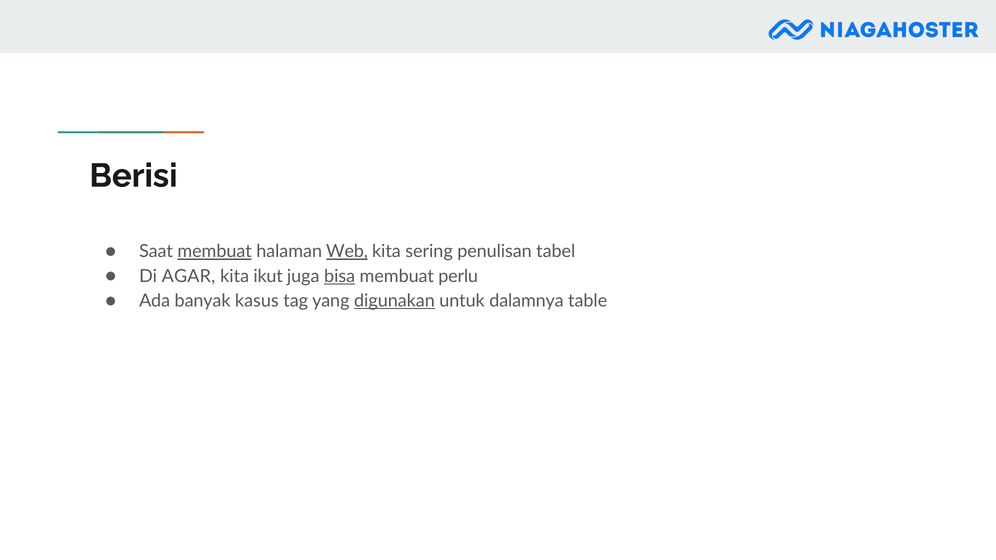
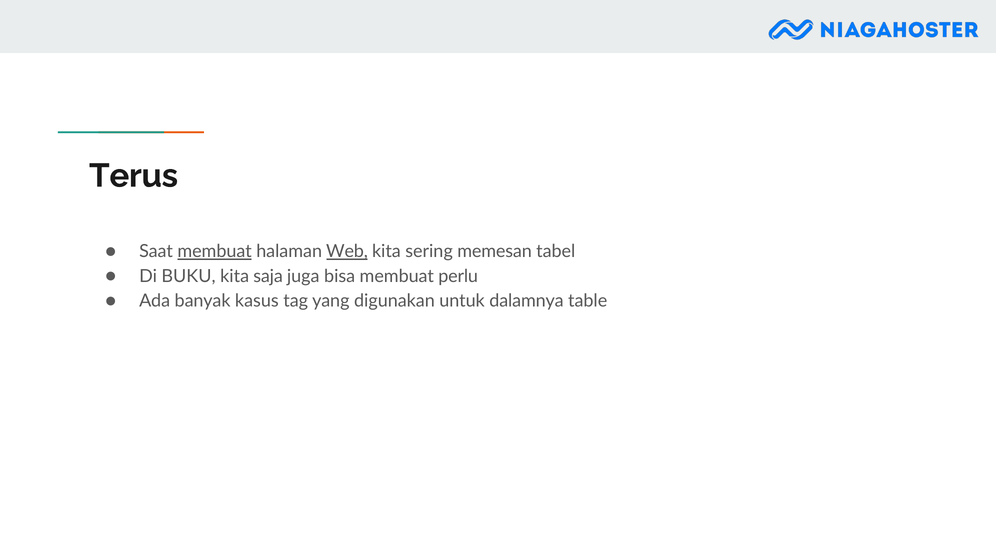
Berisi: Berisi -> Terus (134, 176)
penulisan: penulisan -> memesan (495, 252)
AGAR: AGAR -> BUKU (189, 276)
ikut: ikut -> saja (268, 276)
bisa underline: present -> none (340, 276)
digunakan underline: present -> none (394, 301)
